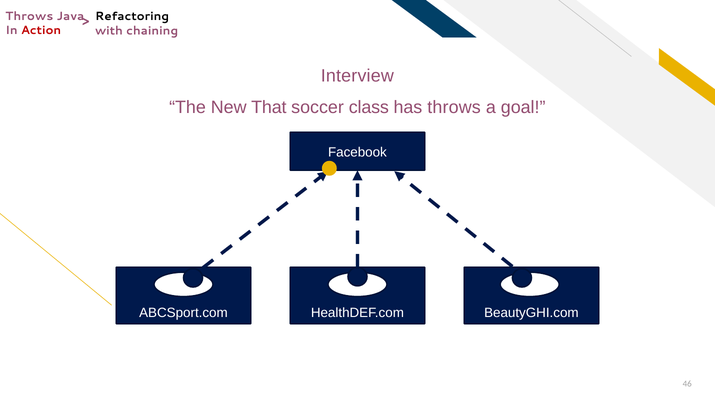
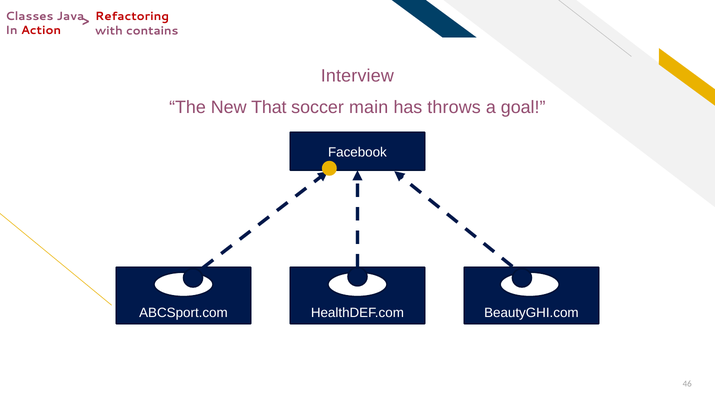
Throws: Throws -> Classes (29, 17)
Refactoring colour: black -> red (132, 17)
chaining: chaining -> contains (152, 31)
class: class -> main (369, 107)
